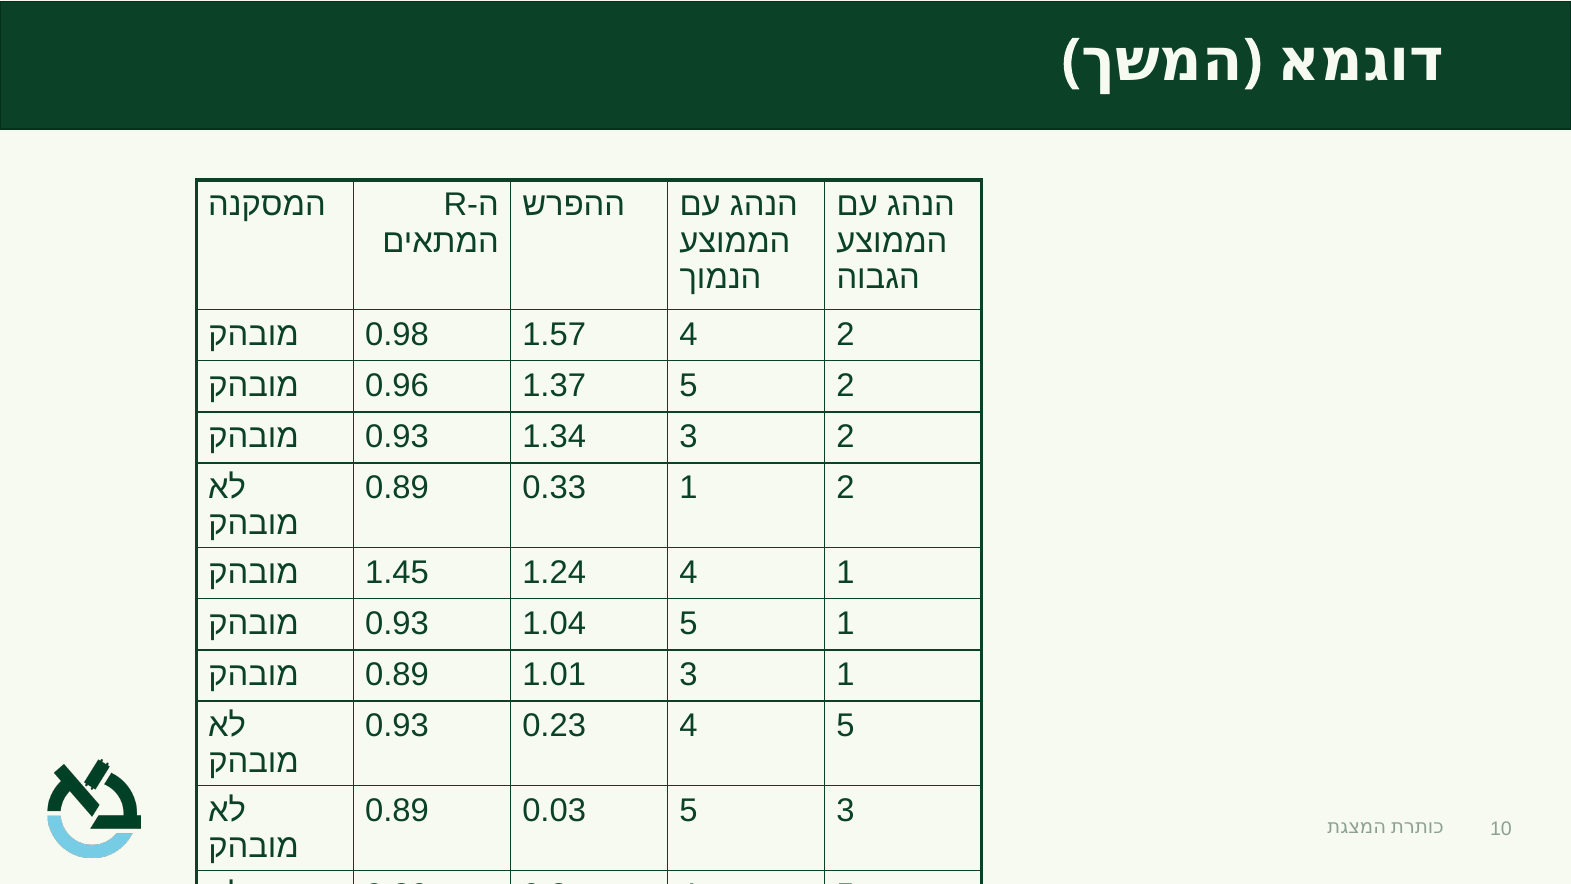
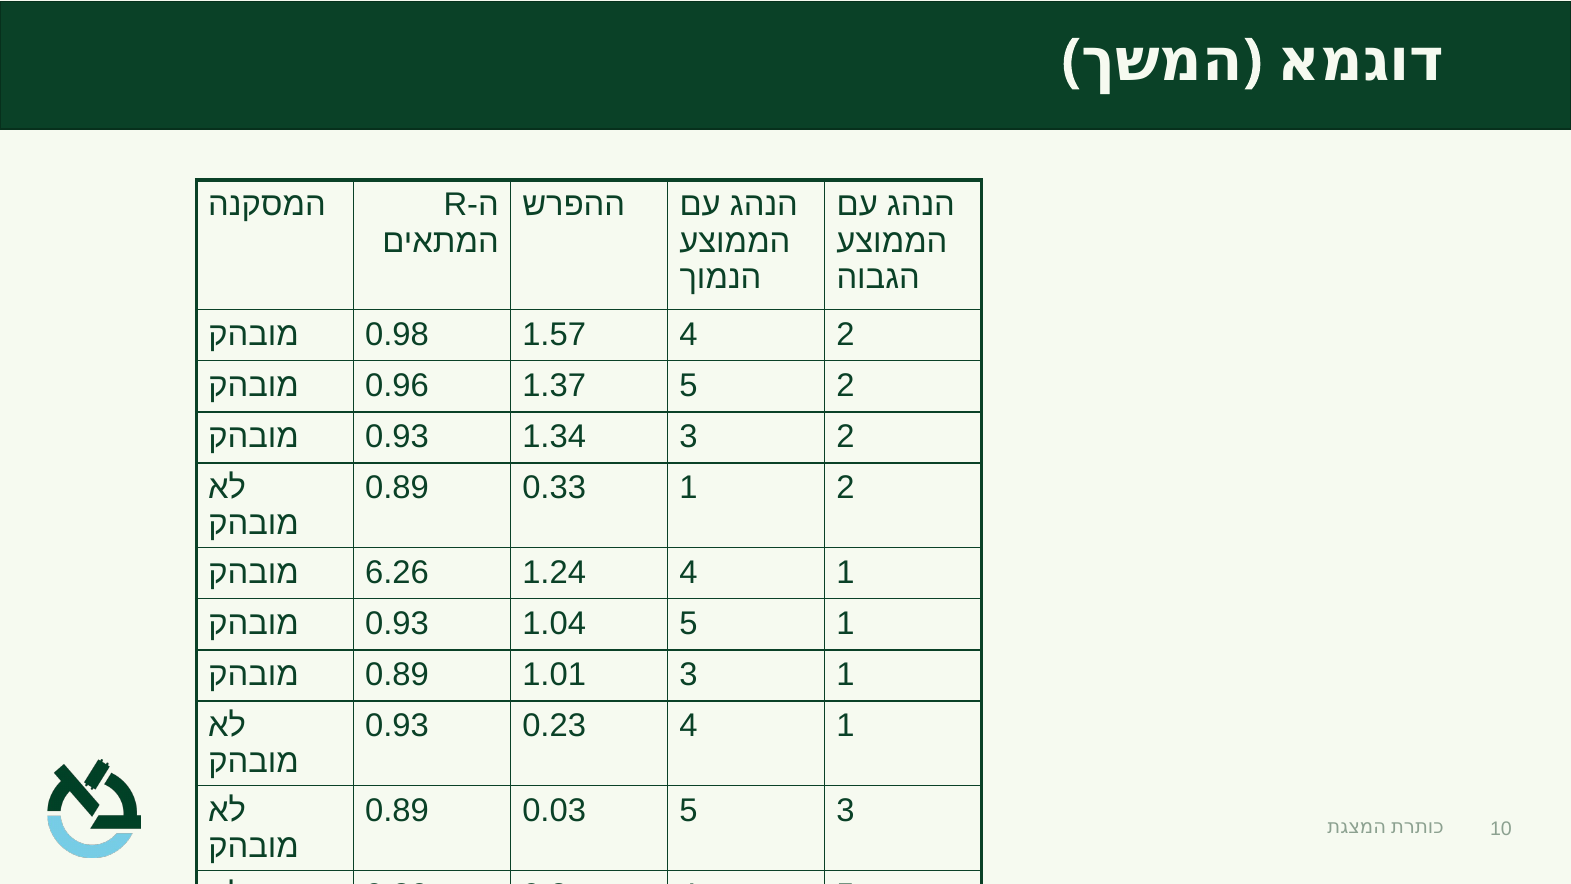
1.45: 1.45 -> 6.26 (397, 572)
0.23 4 5: 5 -> 1 (846, 725)
